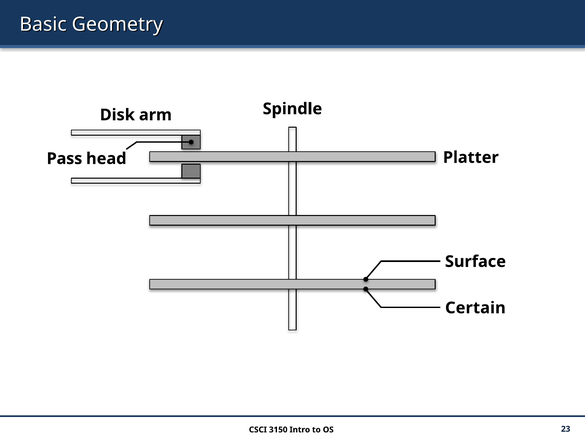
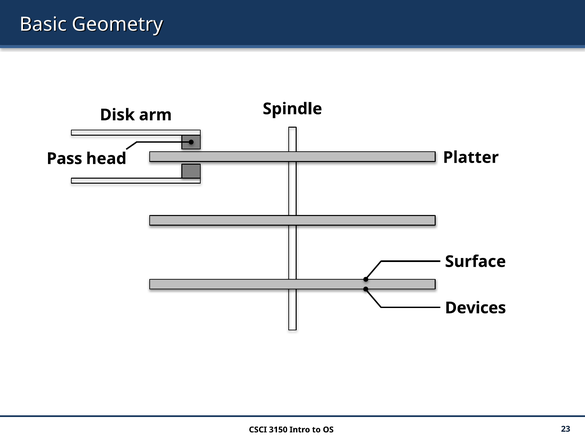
Certain: Certain -> Devices (476, 308)
